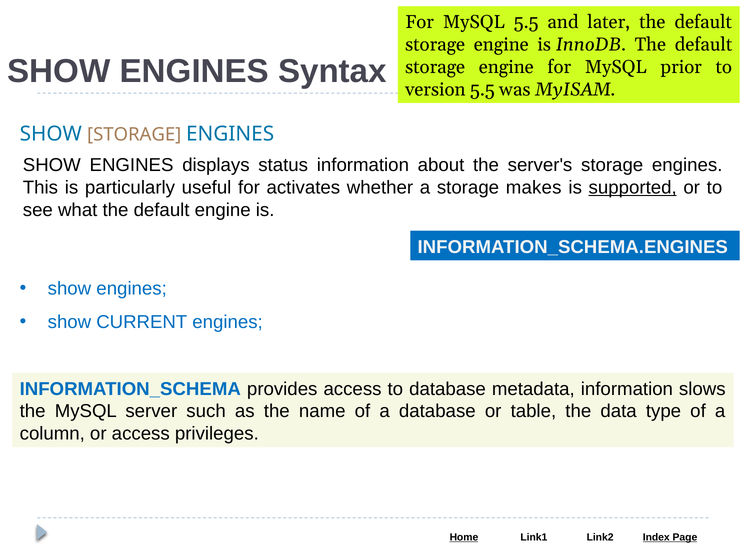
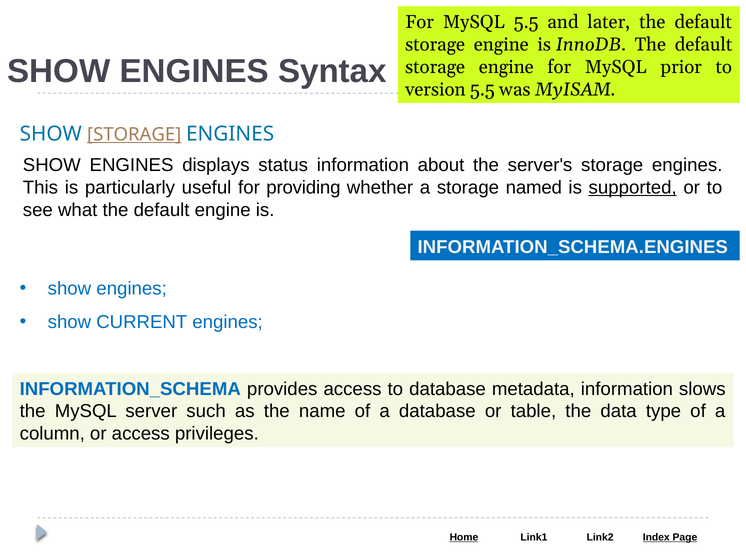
STORAGE underline: none -> present (134, 135)
activates: activates -> providing (303, 188)
makes: makes -> named (534, 188)
